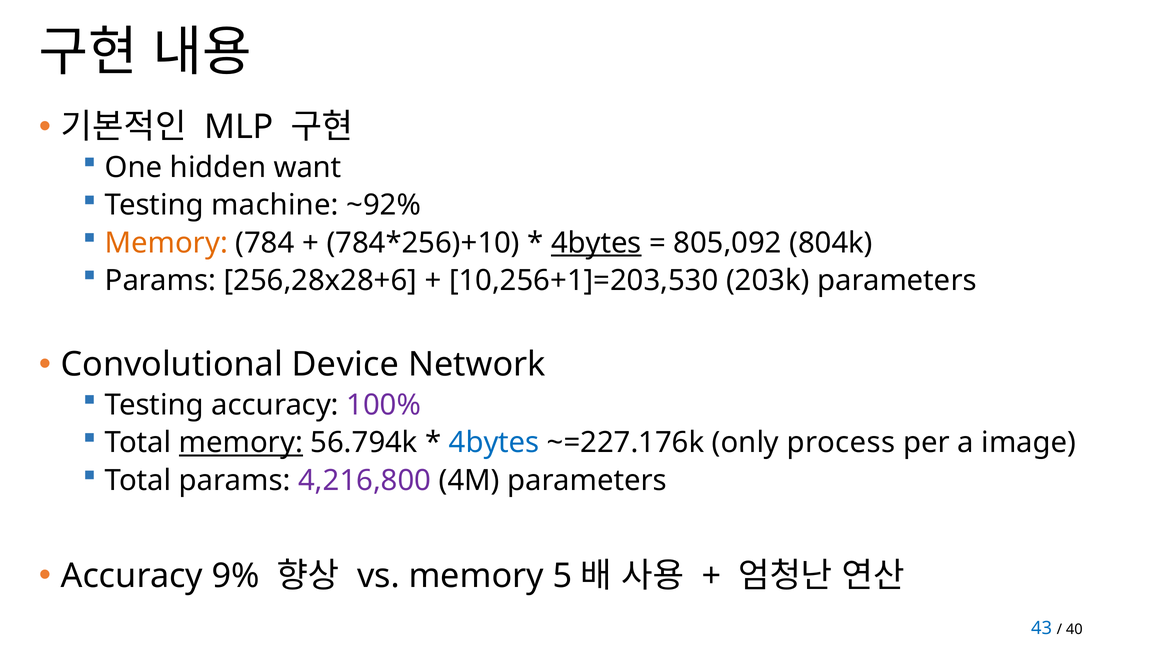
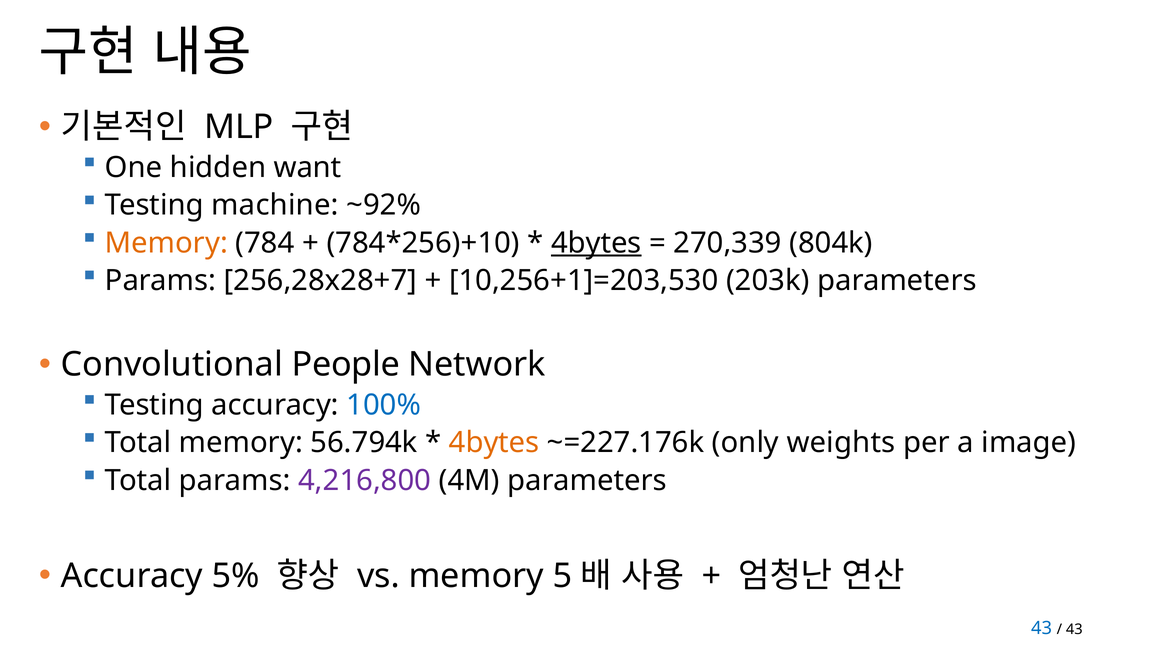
805,092: 805,092 -> 270,339 (728, 243)
256,28x28+6: 256,28x28+6 -> 256,28x28+7 (320, 281)
Device: Device -> People (346, 365)
100% colour: purple -> blue (384, 405)
memory underline: present -> none (241, 443)
4bytes colour: blue -> orange (494, 443)
process: process -> weights (841, 443)
9%: 9% -> 5% (236, 576)
40: 40 -> 43 (1074, 629)
